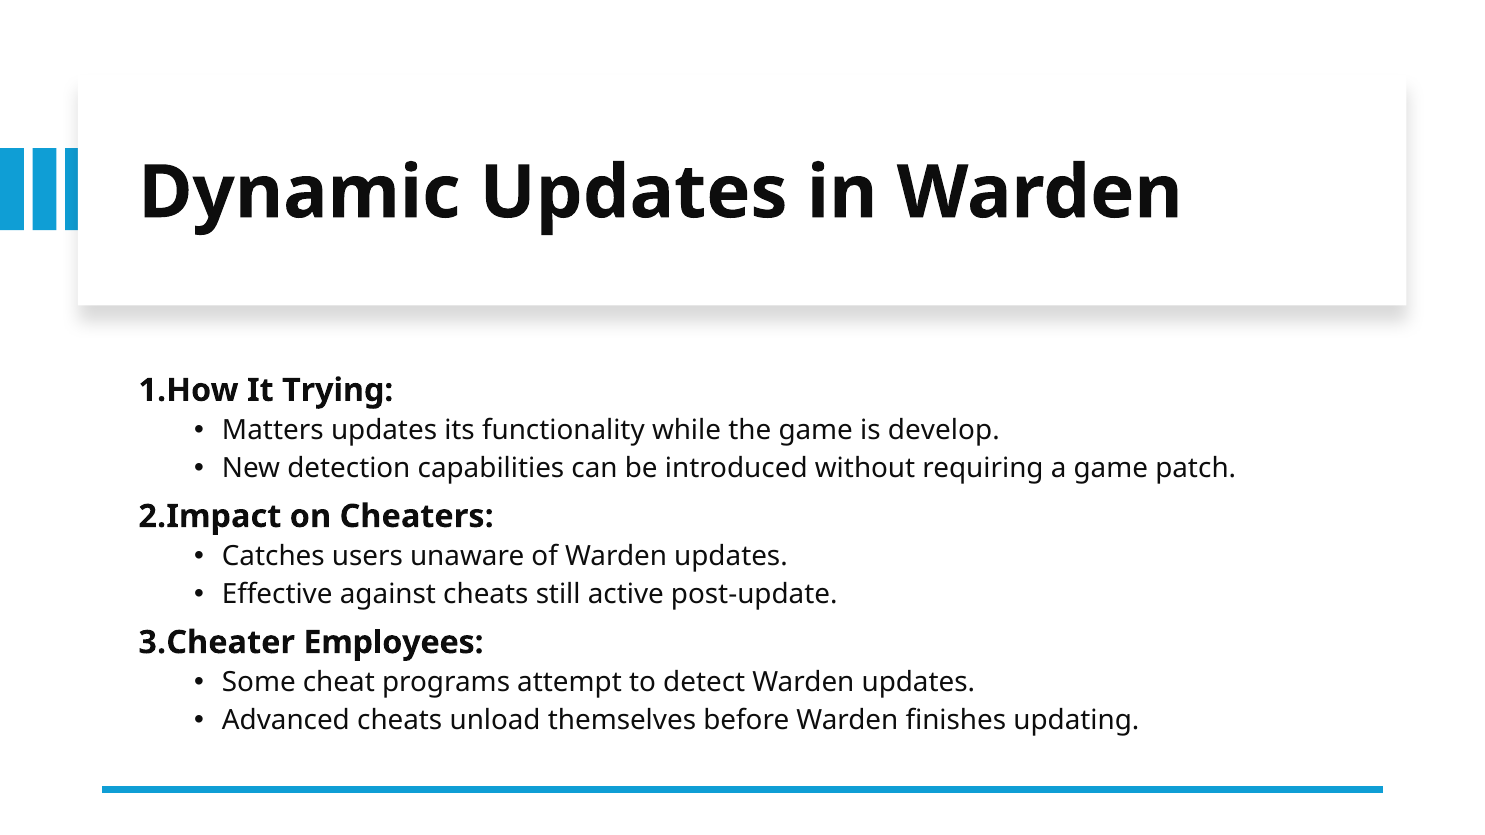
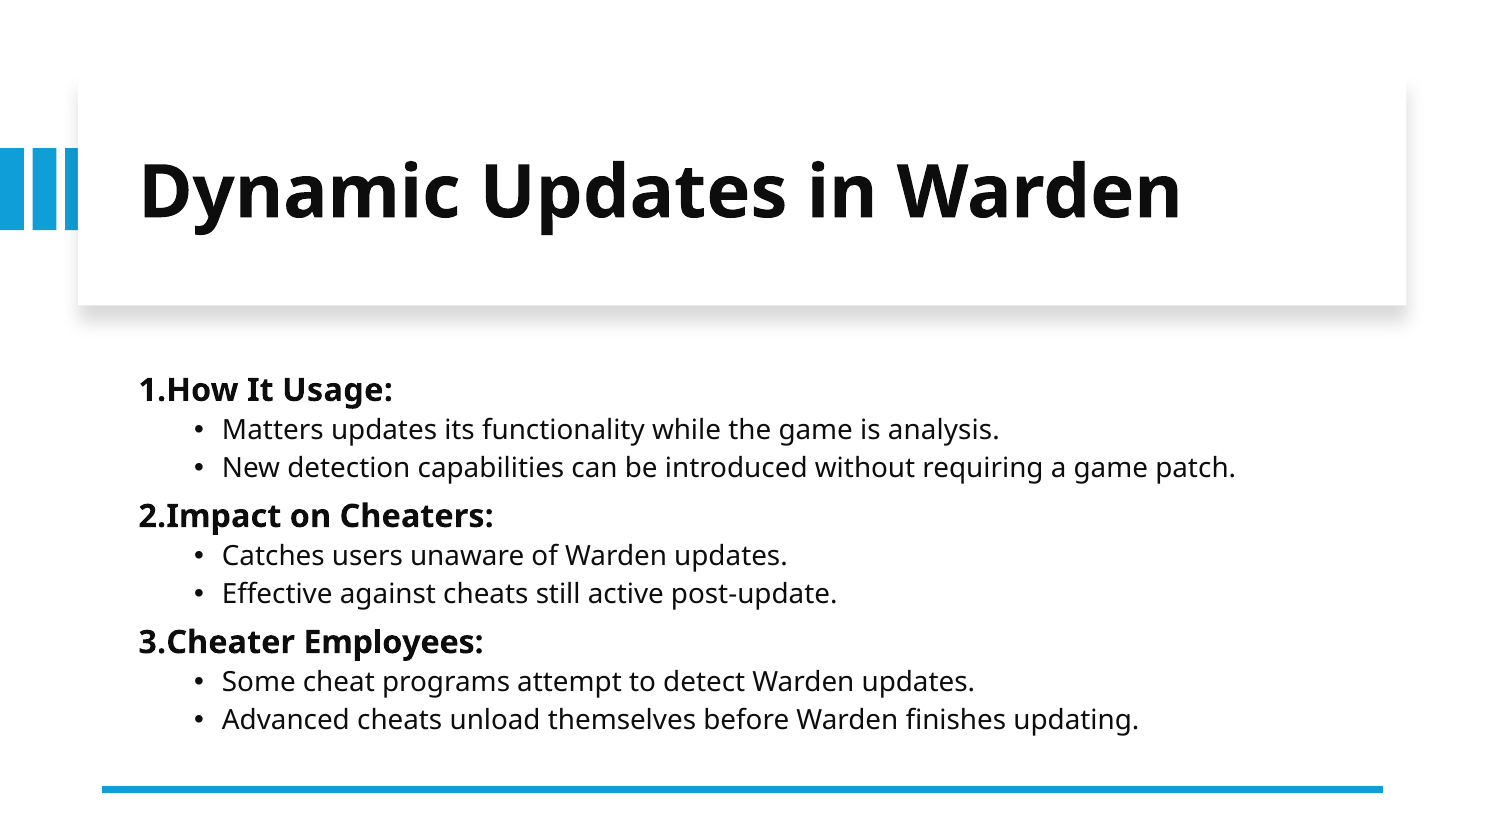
Trying: Trying -> Usage (337, 390)
develop: develop -> analysis (944, 431)
